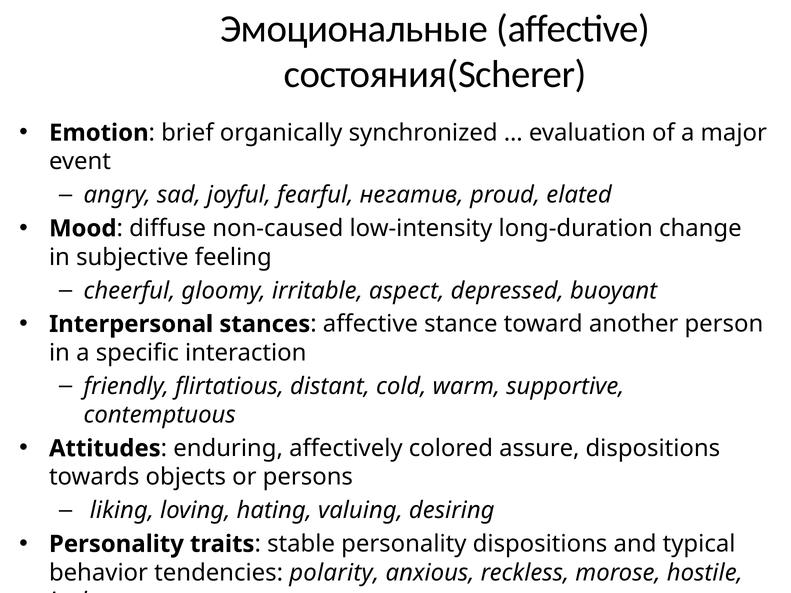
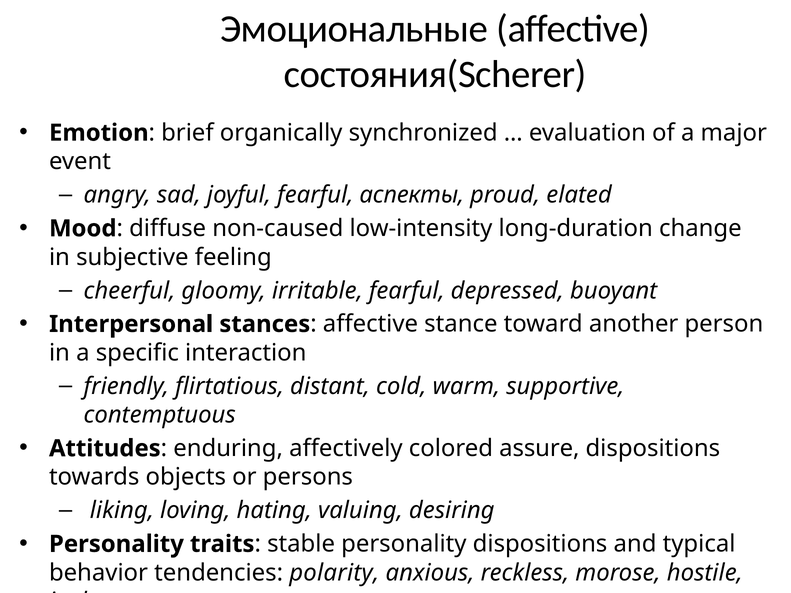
негатив: негатив -> аспекты (412, 195)
irritable aspect: aspect -> fearful (407, 291)
